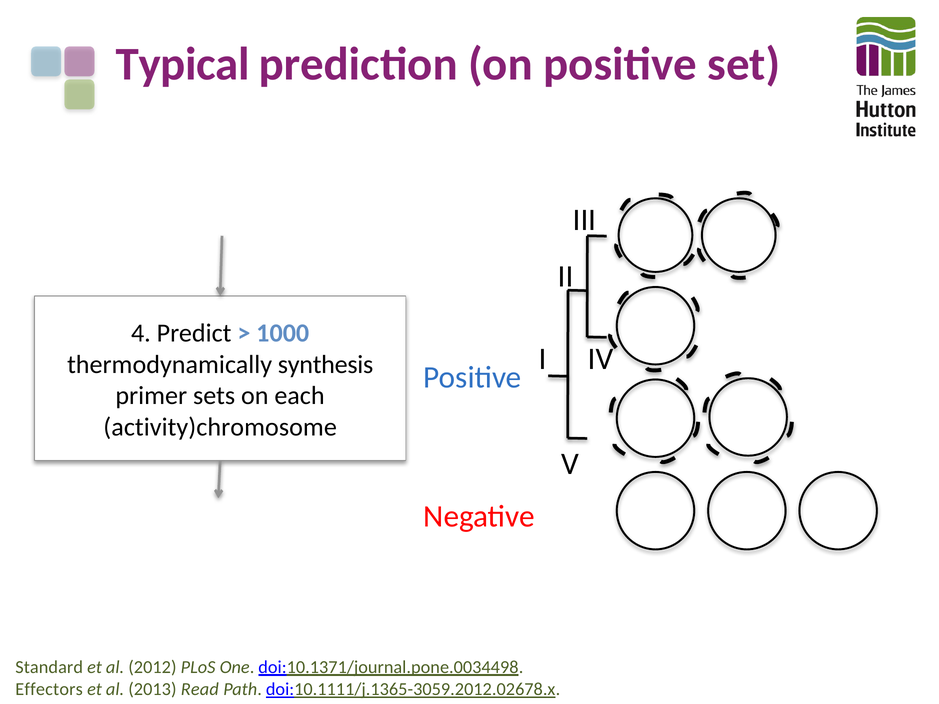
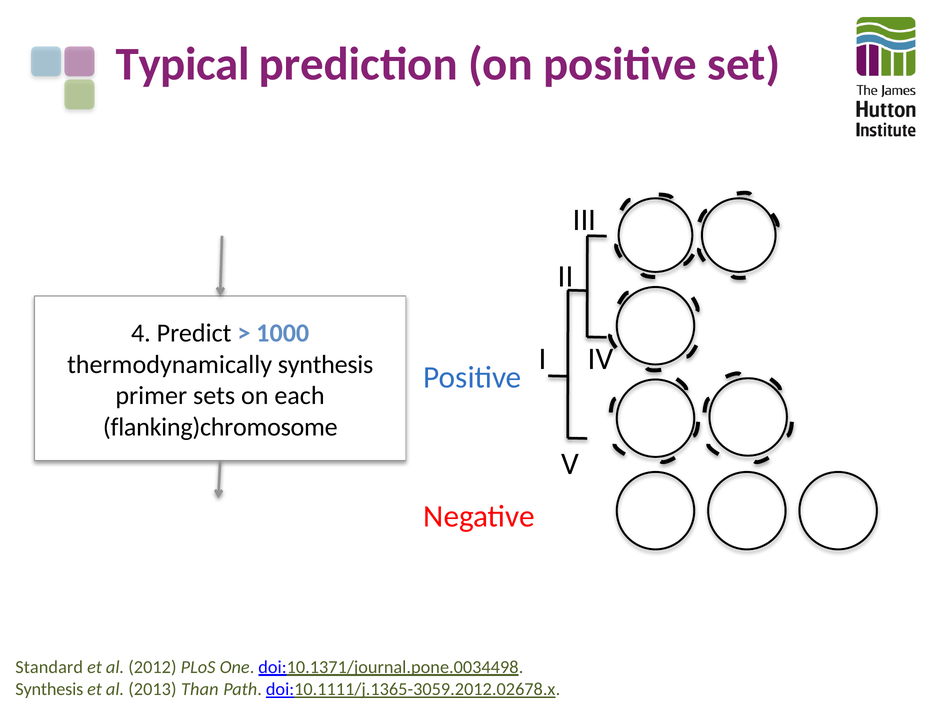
activity)chromosome: activity)chromosome -> flanking)chromosome (220, 427)
Effectors: Effectors -> Synthesis (49, 690)
Read: Read -> Than (200, 690)
